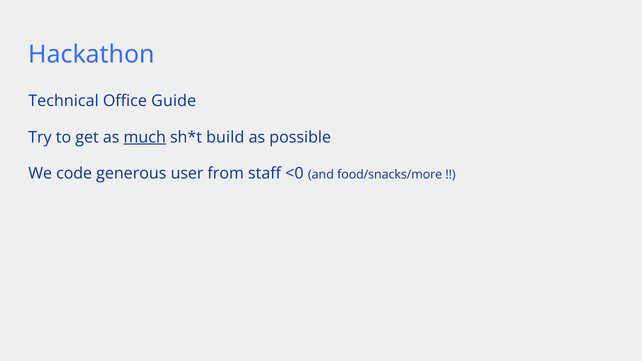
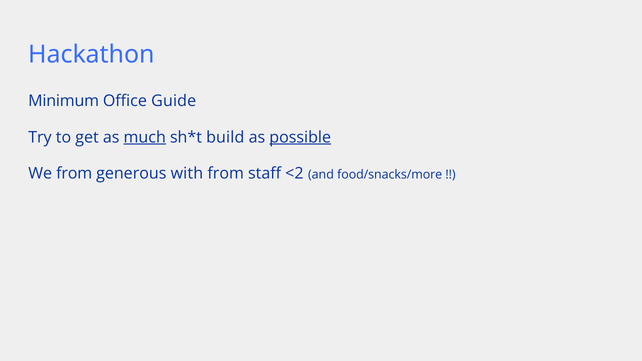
Technical: Technical -> Minimum (64, 101)
possible underline: none -> present (300, 137)
We code: code -> from (74, 174)
user: user -> with (187, 174)
<0: <0 -> <2 (294, 174)
